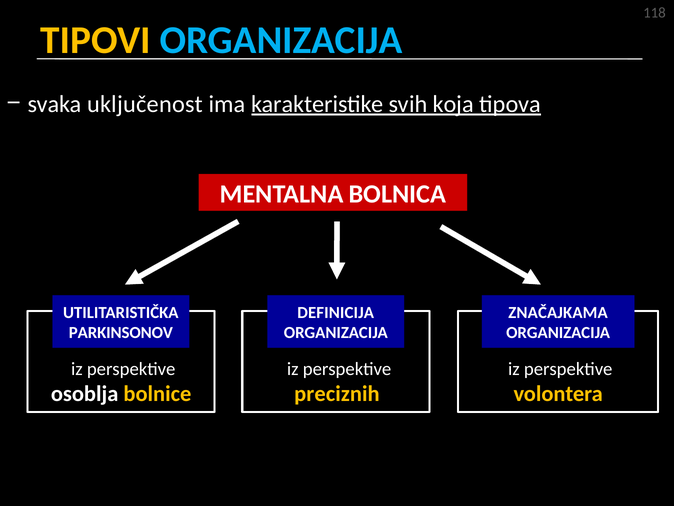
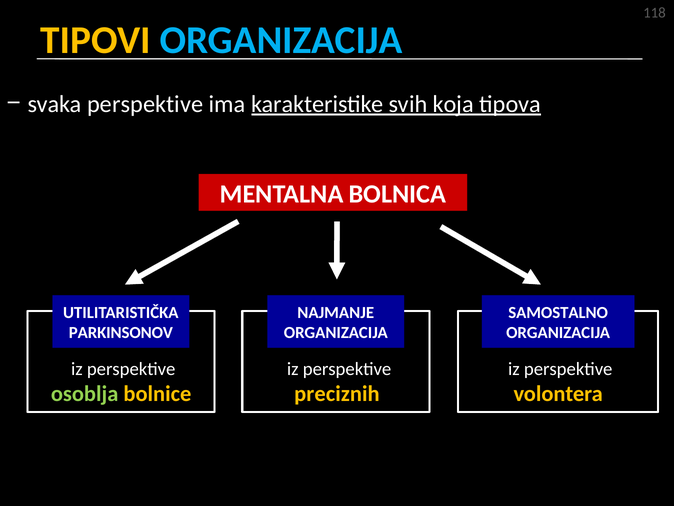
svaka uključenost: uključenost -> perspektive (145, 104)
DEFINICIJA: DEFINICIJA -> NAJMANJE (336, 312)
ZNAČAJKAMA: ZNAČAJKAMA -> SAMOSTALNO (558, 312)
osoblja colour: white -> light green (85, 394)
